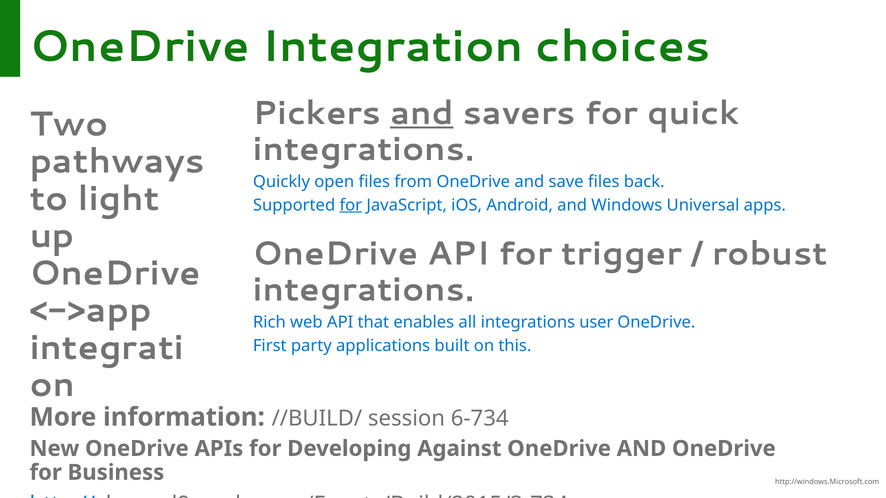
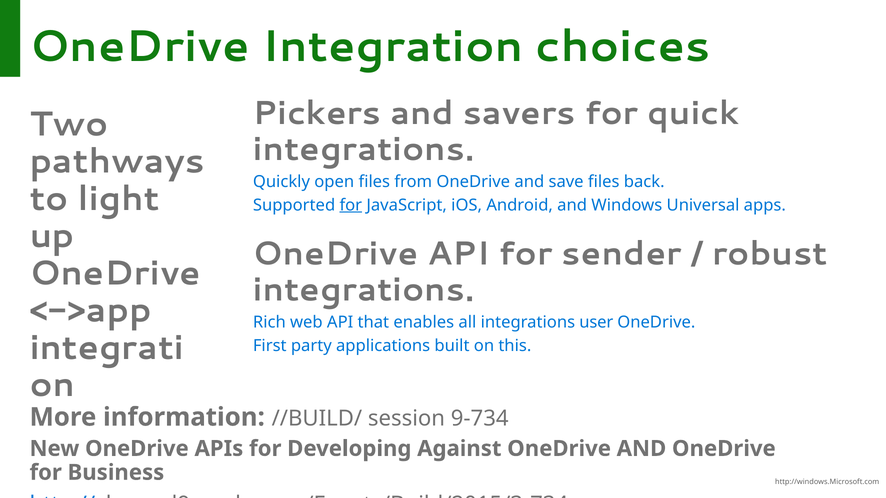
and underline: present -> none (422, 113)
trigger: trigger -> sender (622, 254)
6-734: 6-734 -> 9-734 (480, 419)
